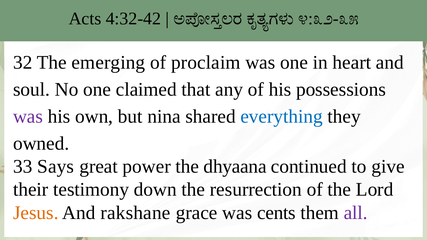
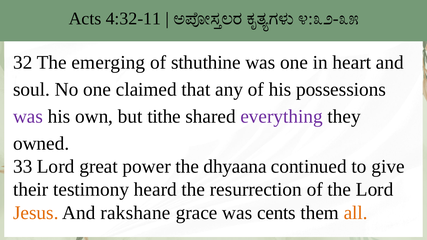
4:32-42: 4:32-42 -> 4:32-11 (133, 19)
proclaim: proclaim -> sthuthine (206, 63)
nina: nina -> tithe (164, 117)
everything colour: blue -> purple (282, 117)
33 Says: Says -> Lord (56, 167)
down: down -> heard (155, 190)
all colour: purple -> orange (356, 213)
